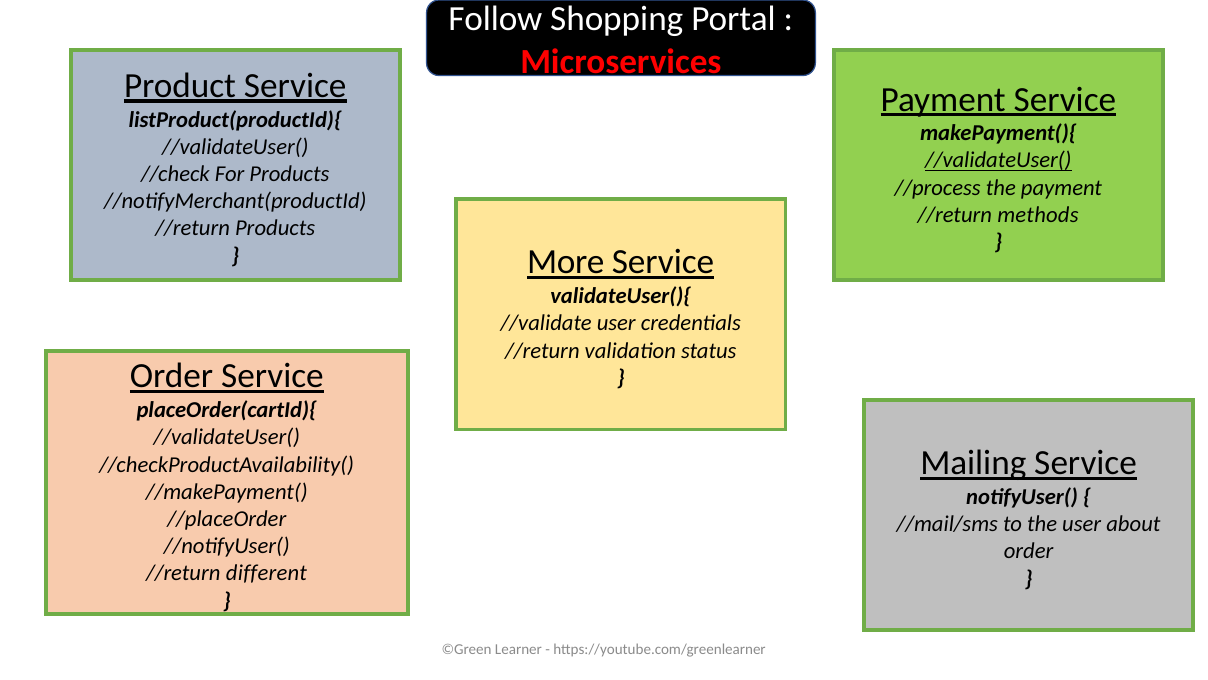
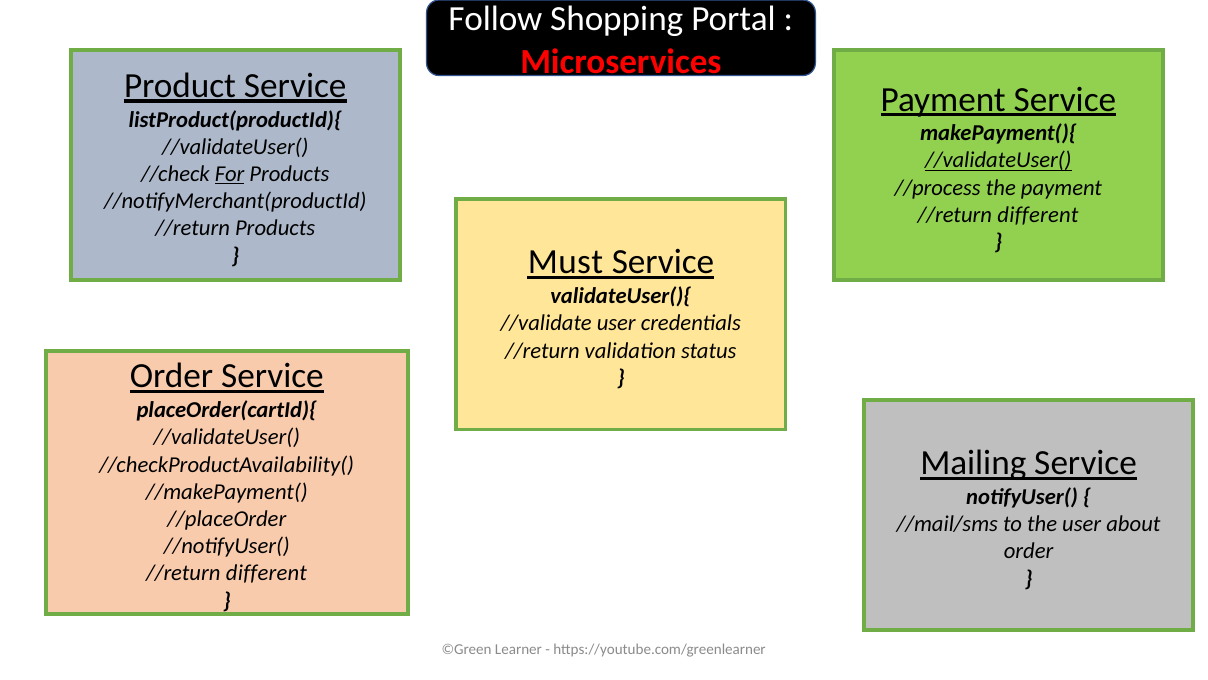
For underline: none -> present (230, 174)
methods: methods -> different (1038, 215)
More: More -> Must (565, 262)
